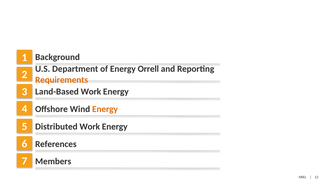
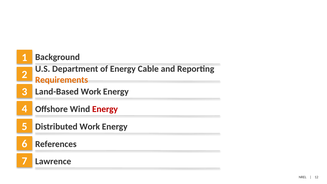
Orrell: Orrell -> Cable (148, 69)
Energy colour: orange -> red (105, 109)
Members: Members -> Lawrence (53, 161)
